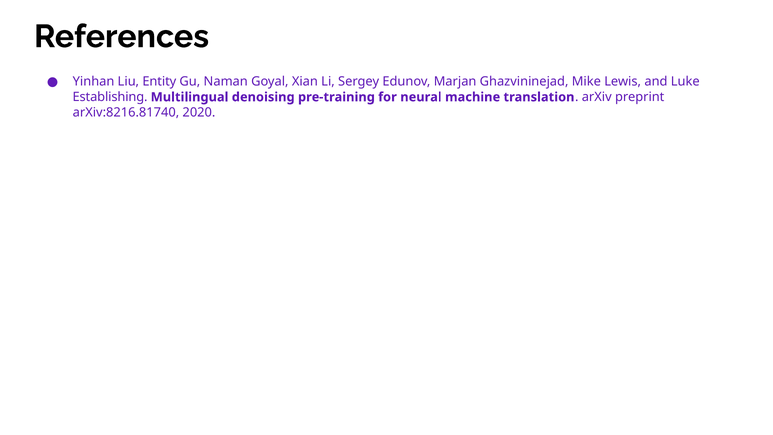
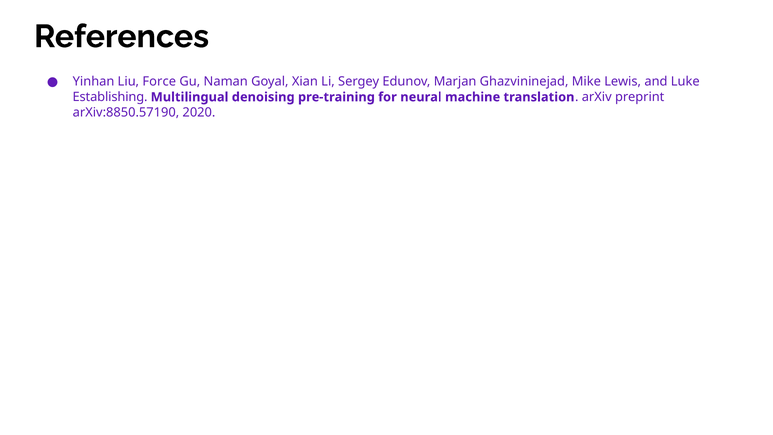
Entity: Entity -> Force (159, 82)
arXiv:8216.81740: arXiv:8216.81740 -> arXiv:8850.57190 (126, 112)
